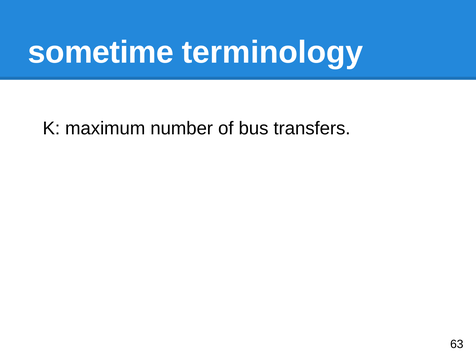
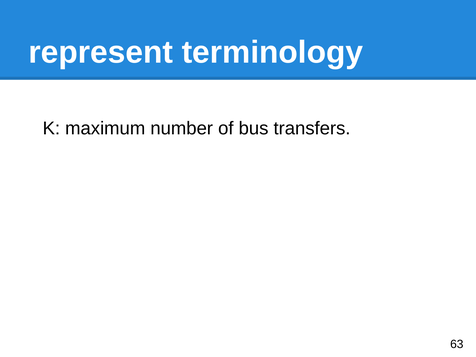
sometime: sometime -> represent (101, 52)
